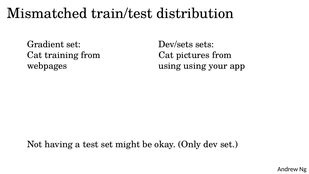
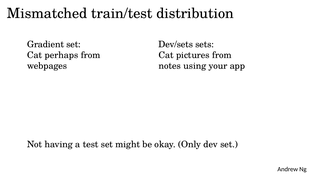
training: training -> perhaps (62, 55)
using: using -> notes (170, 66)
